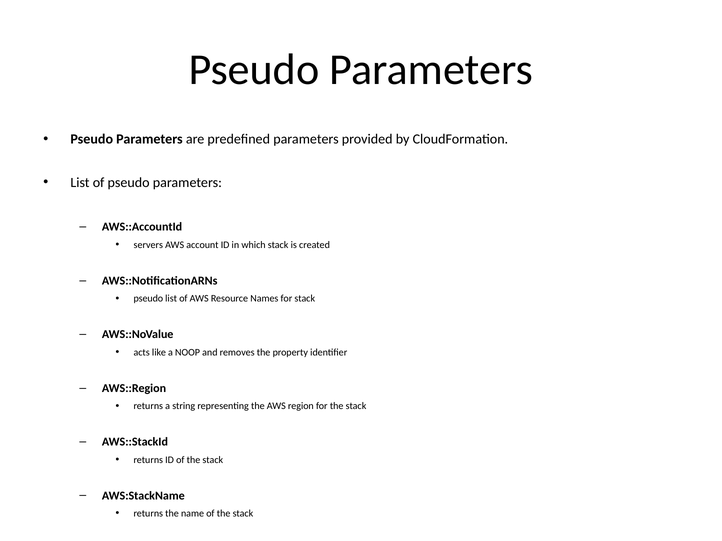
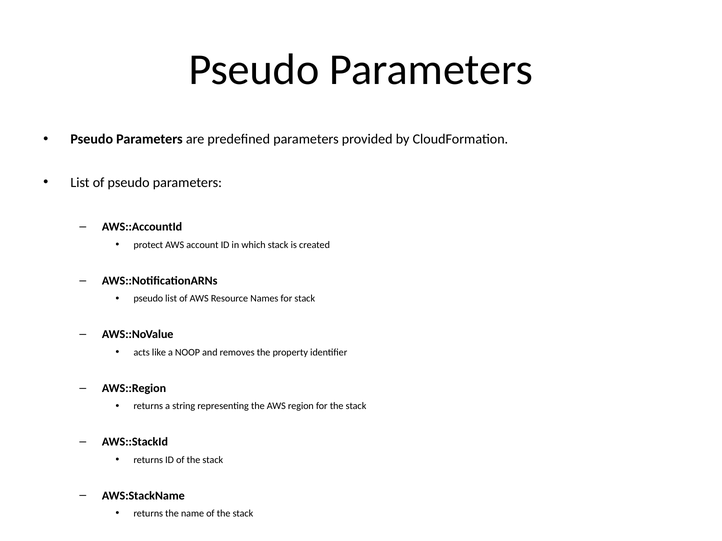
servers: servers -> protect (148, 245)
